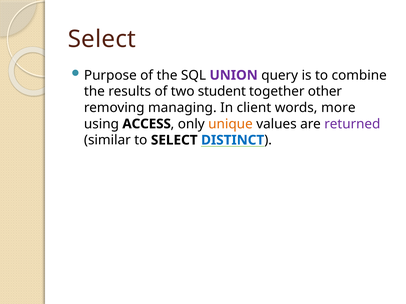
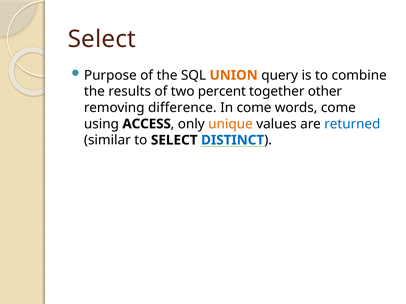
UNION colour: purple -> orange (234, 75)
student: student -> percent (222, 92)
managing: managing -> difference (182, 108)
In client: client -> come (254, 108)
words more: more -> come (338, 108)
returned colour: purple -> blue (352, 124)
